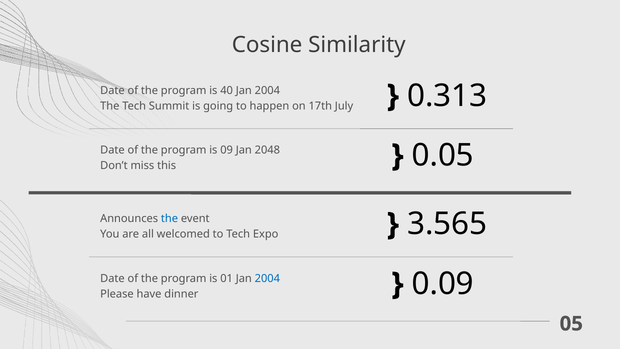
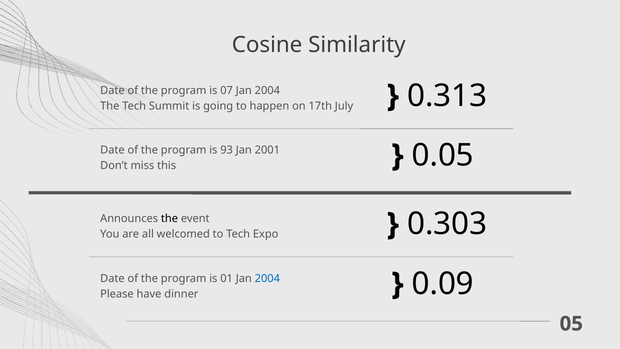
40: 40 -> 07 (227, 90)
09: 09 -> 93 (227, 150)
2048: 2048 -> 2001 (267, 150)
the colour: blue -> black (170, 219)
3.565: 3.565 -> 0.303 (447, 224)
